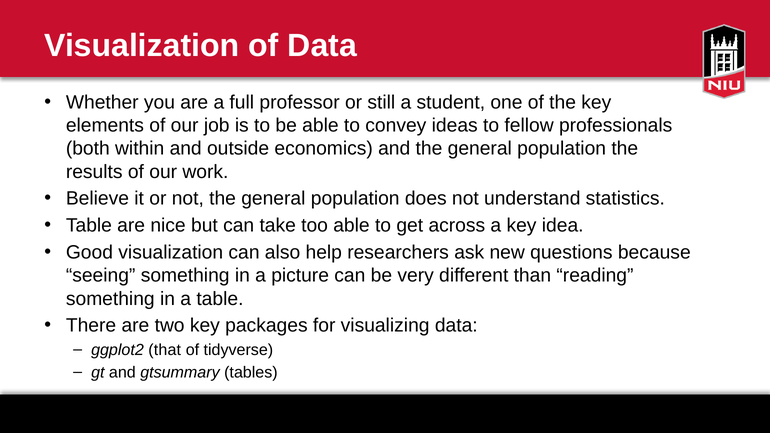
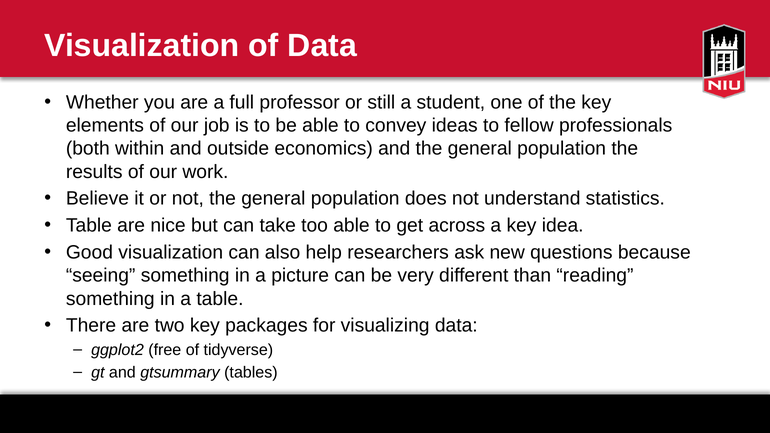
that: that -> free (165, 350)
